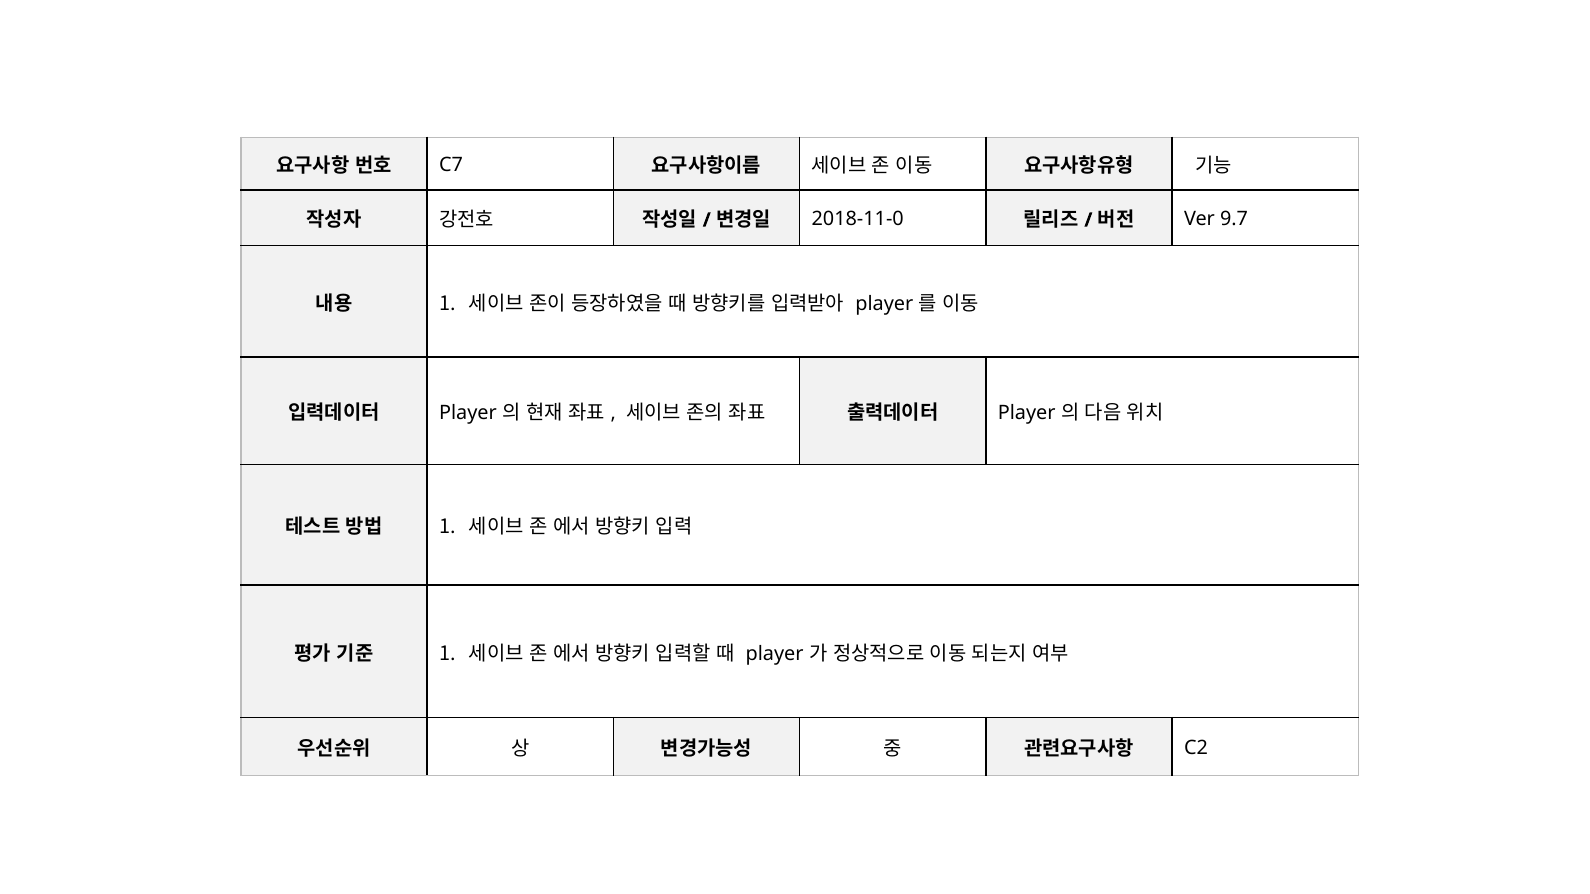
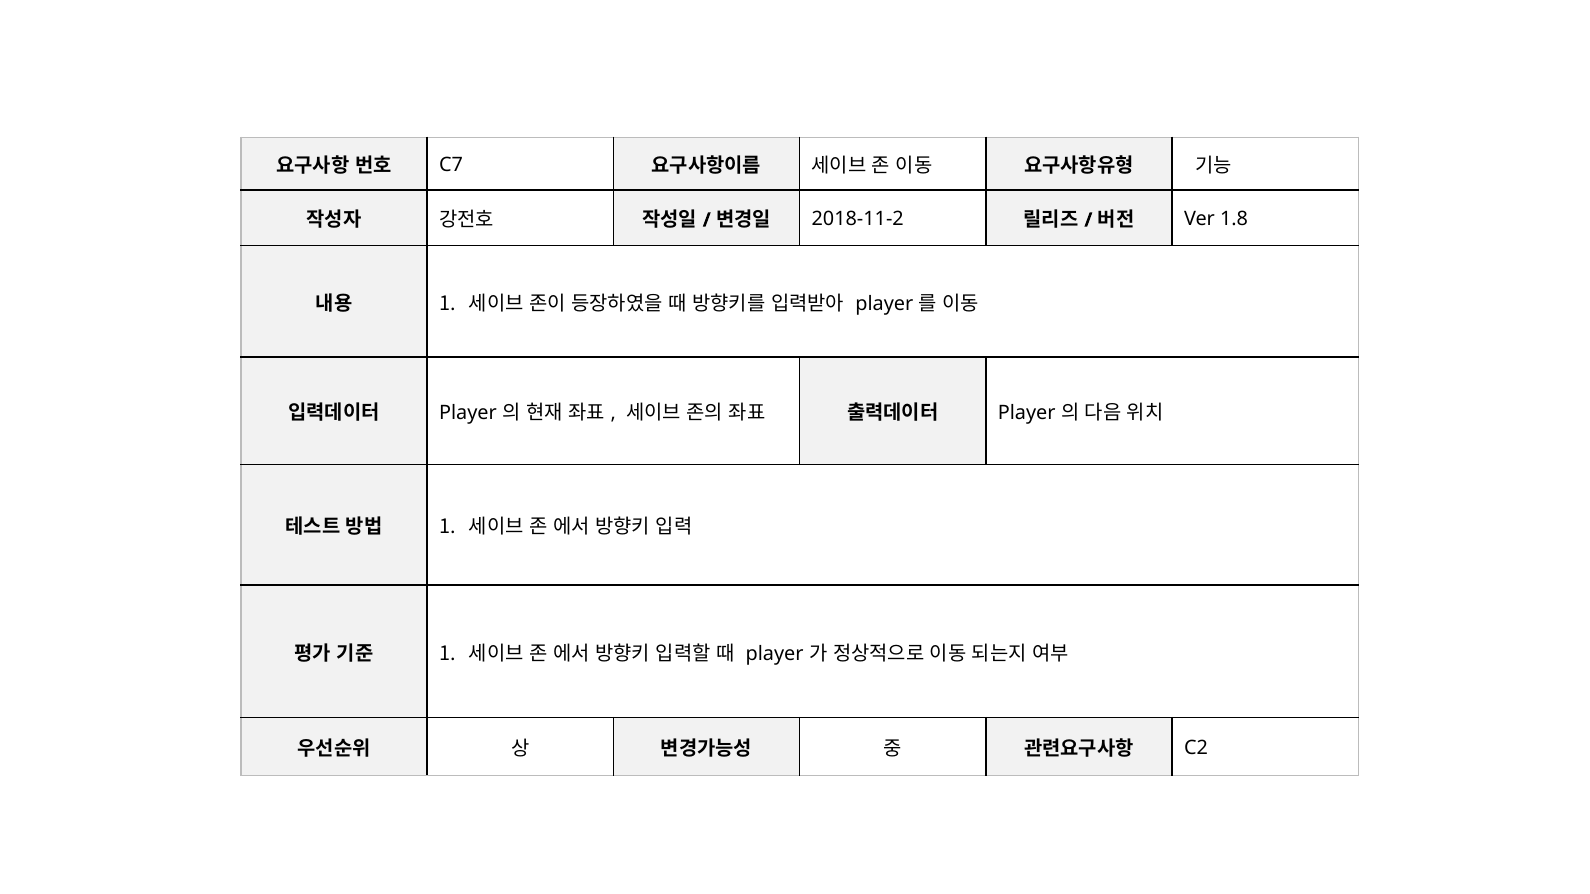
2018-11-0: 2018-11-0 -> 2018-11-2 (858, 219)
9.7: 9.7 -> 1.8 (1234, 219)
